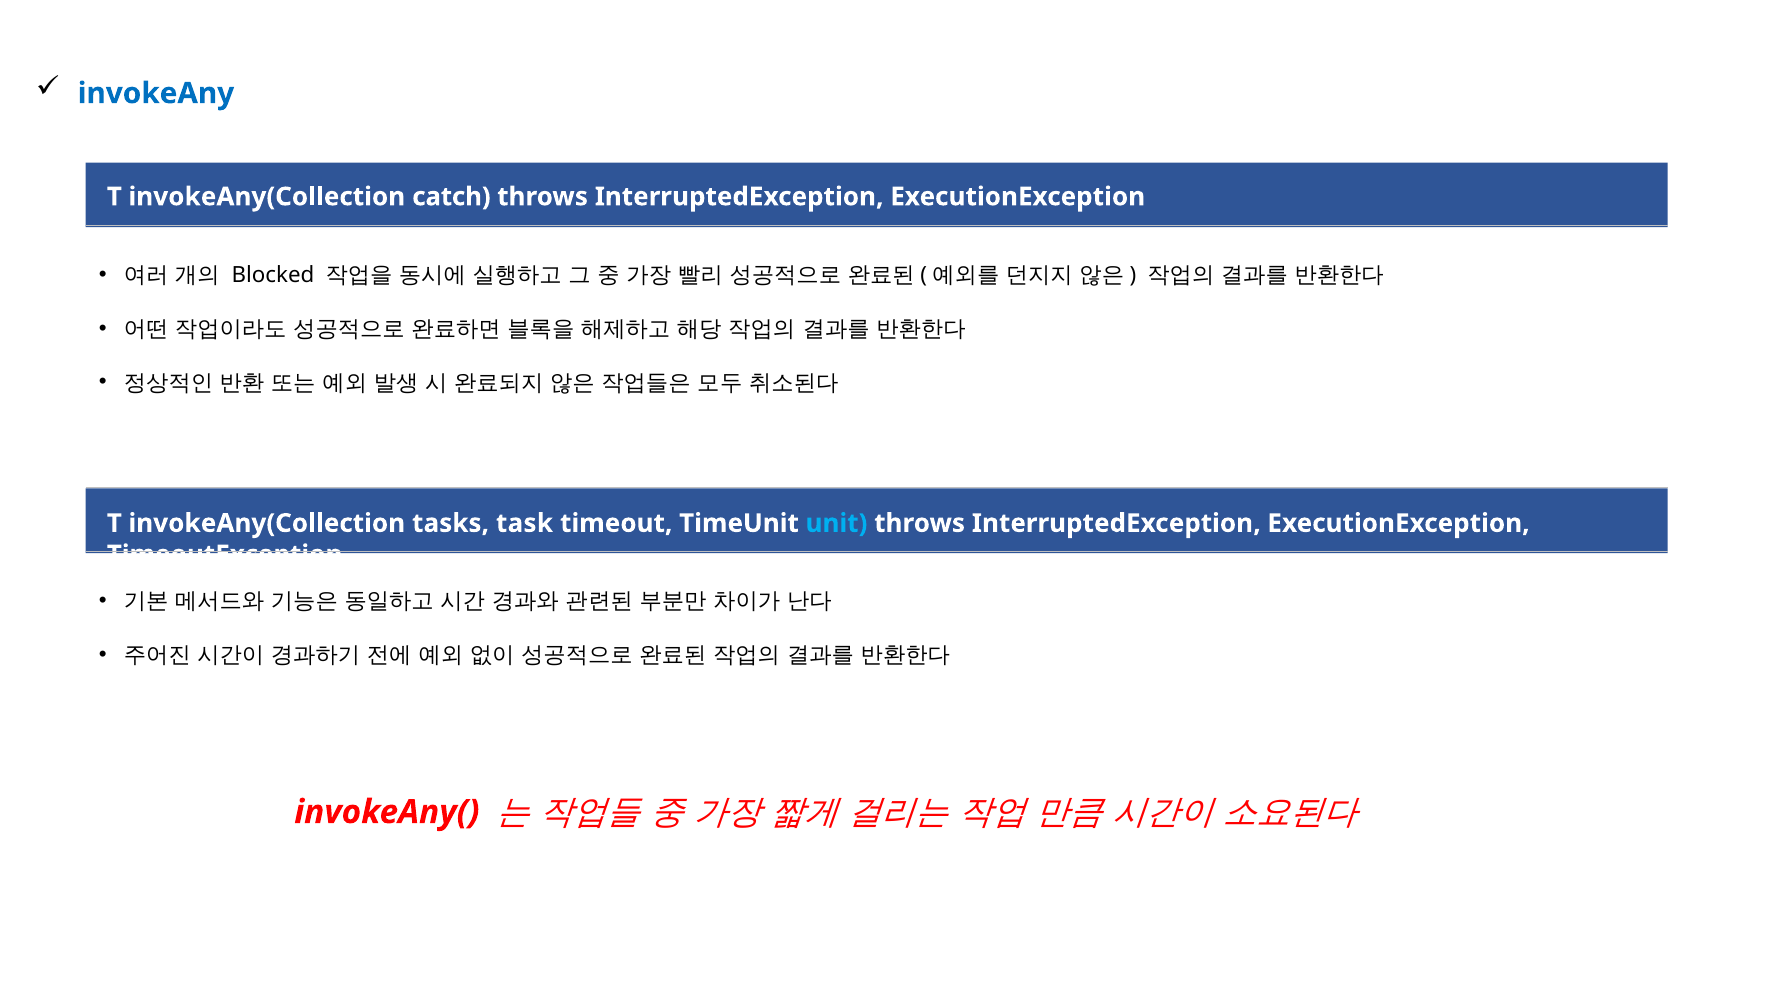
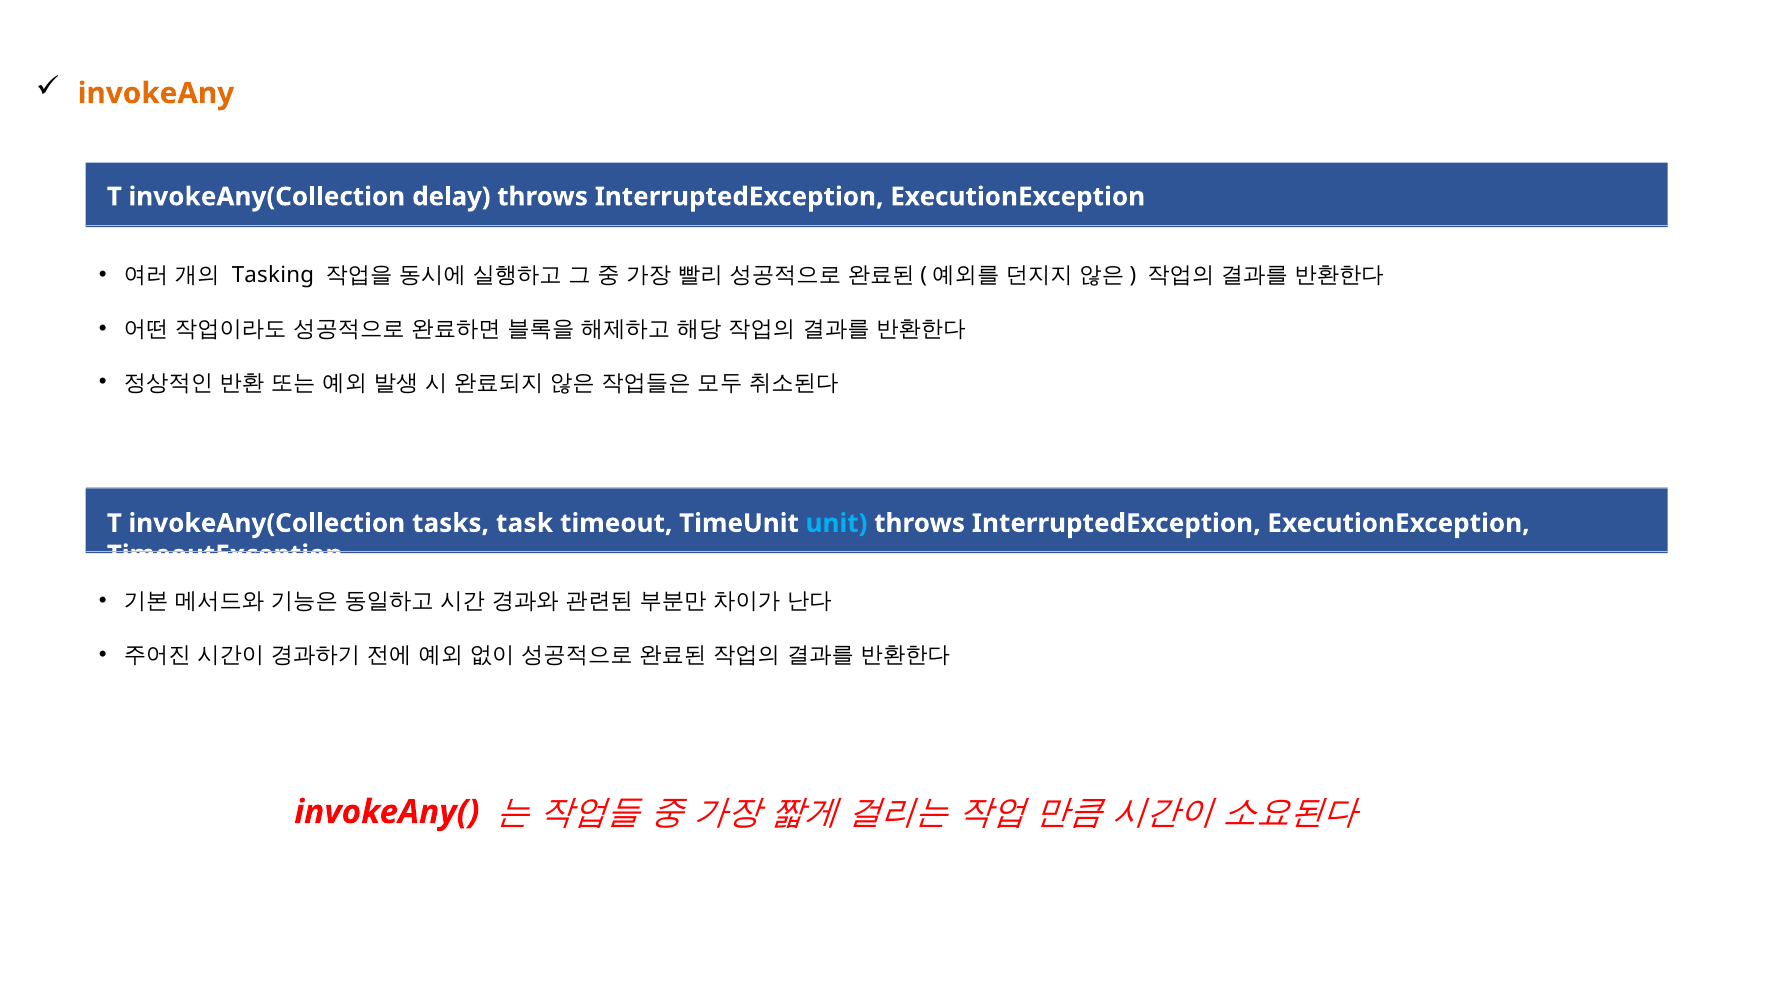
invokeAny colour: blue -> orange (156, 93)
catch: catch -> delay (451, 197)
Blocked: Blocked -> Tasking (273, 276)
